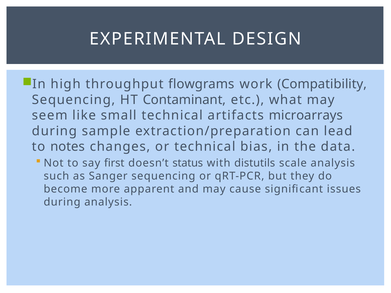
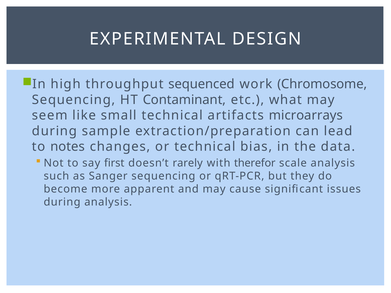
flowgrams: flowgrams -> sequenced (202, 84)
Compatibility: Compatibility -> Chromosome (322, 84)
status: status -> rarely (188, 163)
distutils: distutils -> therefor (255, 163)
